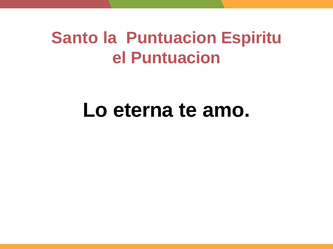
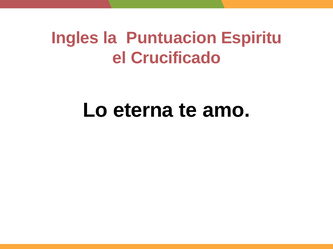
Santo: Santo -> Ingles (75, 38)
el Puntuacion: Puntuacion -> Crucificado (176, 58)
